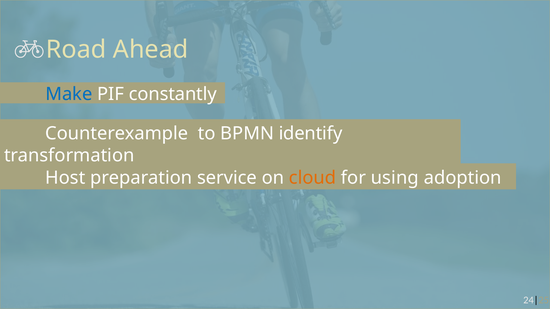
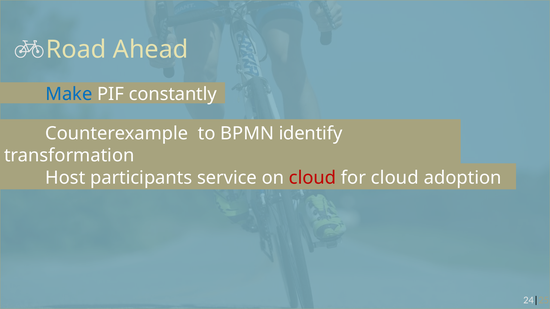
preparation: preparation -> participants (141, 178)
cloud colour: orange -> red (313, 178)
for using: using -> cloud (395, 178)
